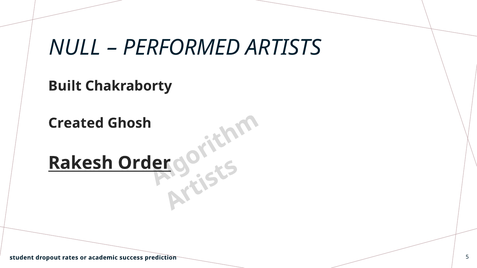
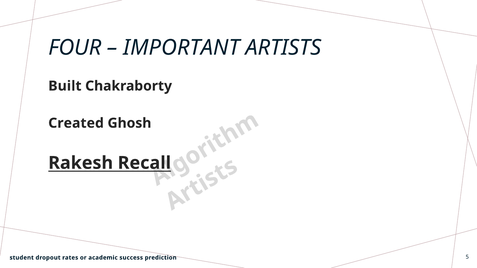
NULL: NULL -> FOUR (75, 48)
PERFORMED: PERFORMED -> IMPORTANT (181, 48)
Order: Order -> Recall (144, 163)
